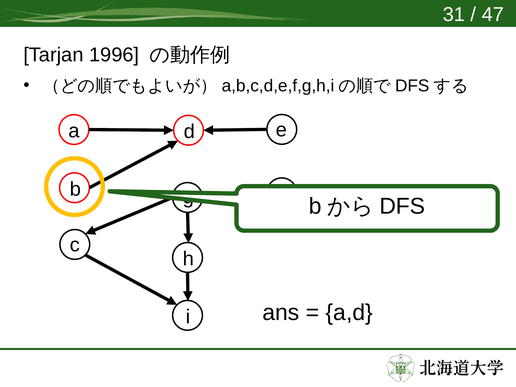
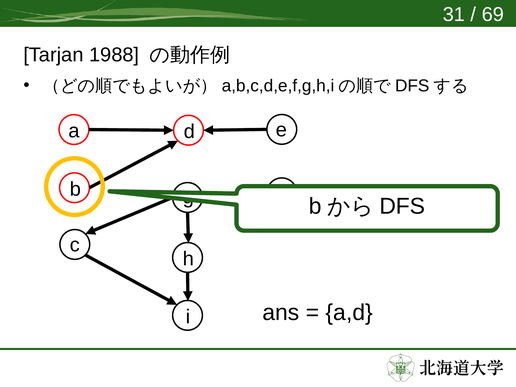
47: 47 -> 69 (493, 15)
1996: 1996 -> 1988 (114, 55)
